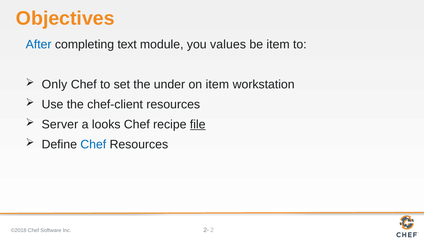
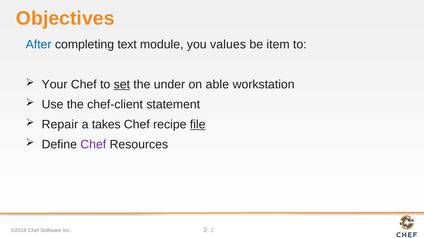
Only: Only -> Your (55, 85)
set underline: none -> present (122, 85)
on item: item -> able (217, 85)
chef-client resources: resources -> statement (173, 105)
Server: Server -> Repair (60, 125)
looks: looks -> takes (106, 125)
Chef colour: blue -> purple (93, 145)
